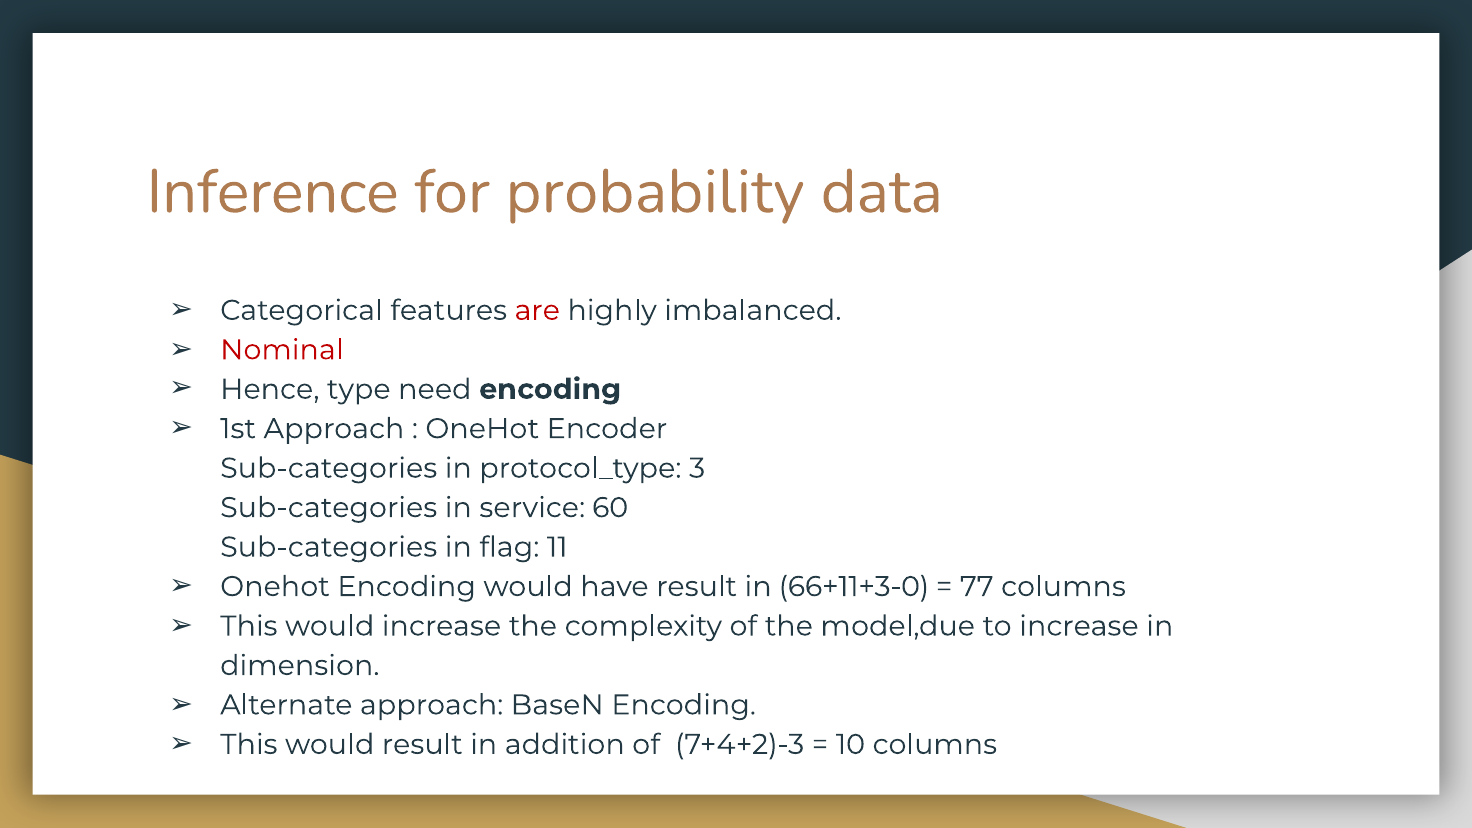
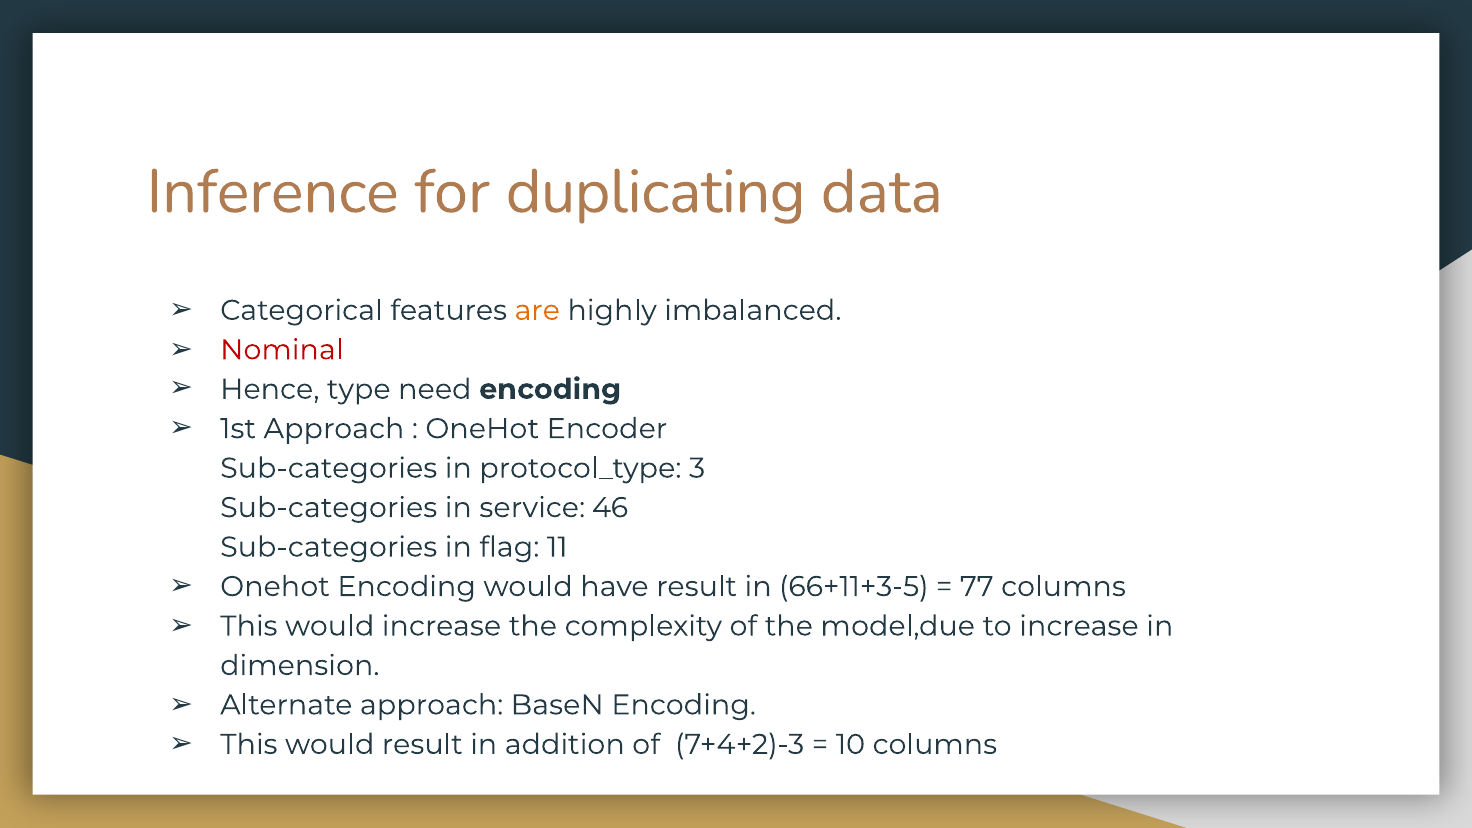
probability: probability -> duplicating (656, 192)
are colour: red -> orange (537, 310)
60: 60 -> 46 (610, 508)
66+11+3-0: 66+11+3-0 -> 66+11+3-5 (854, 587)
